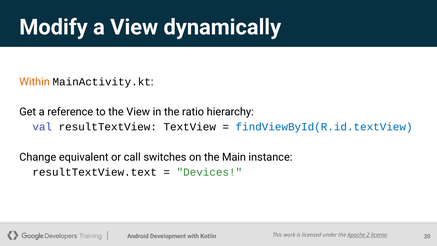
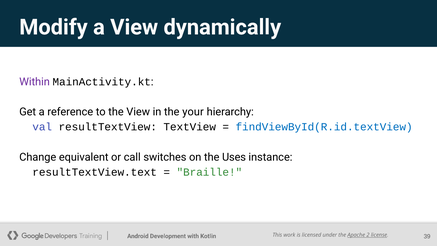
Within colour: orange -> purple (35, 82)
ratio: ratio -> your (193, 112)
Main: Main -> Uses (234, 157)
Devices: Devices -> Braille (209, 172)
